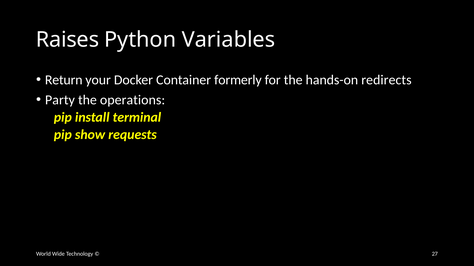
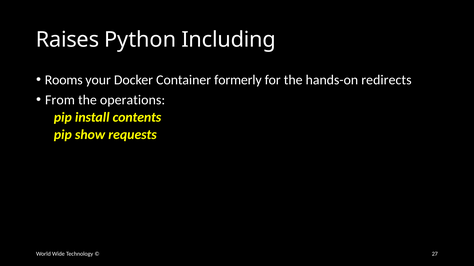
Variables: Variables -> Including (229, 40)
Return: Return -> Rooms (64, 80)
Party: Party -> From (60, 100)
terminal: terminal -> contents (137, 117)
